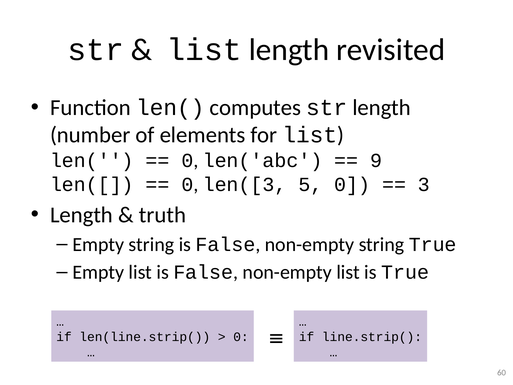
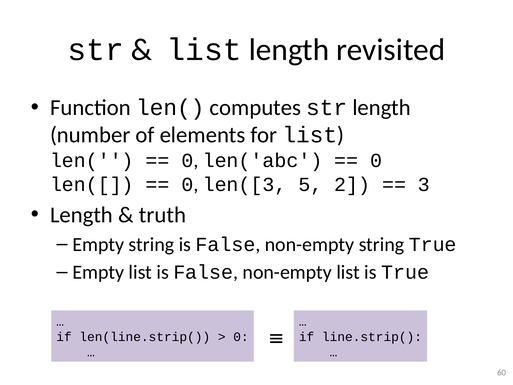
9: 9 -> 0 (376, 160)
5 0: 0 -> 2 (352, 184)
